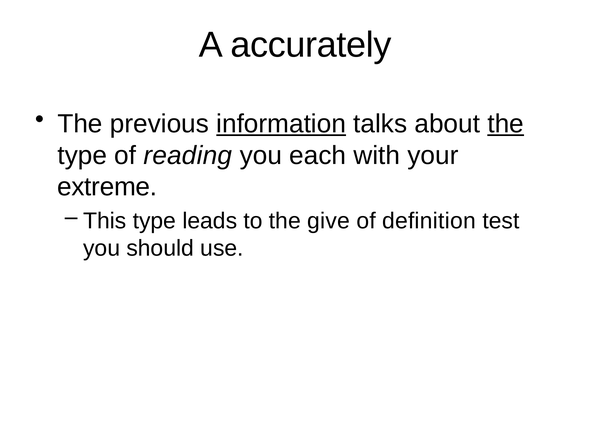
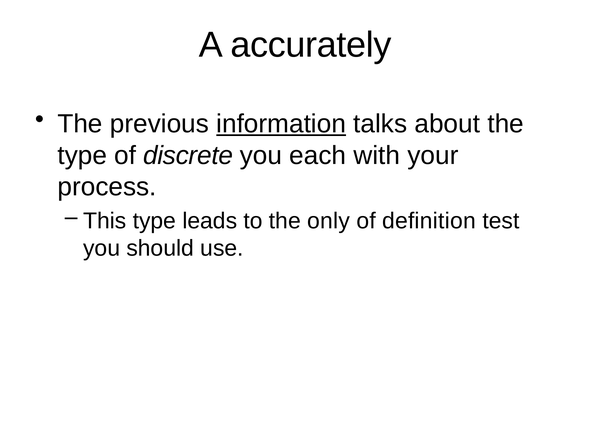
the underline: present -> none (506, 124)
reading: reading -> discrete (188, 155)
extreme: extreme -> process (107, 187)
give: give -> only (329, 221)
